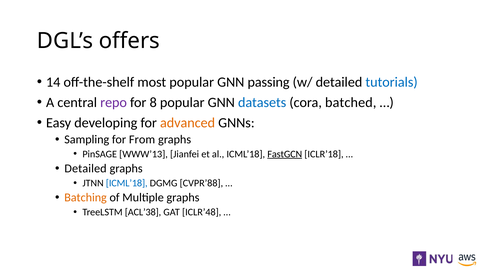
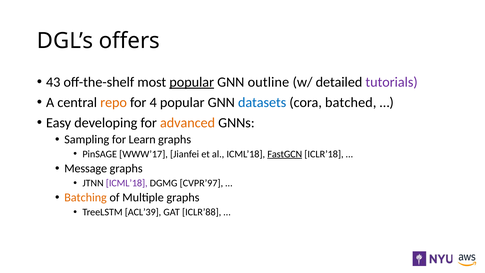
14: 14 -> 43 (53, 82)
popular underline: none -> present (192, 82)
passing: passing -> outline (268, 82)
tutorials colour: blue -> purple (392, 82)
repo colour: purple -> orange (114, 102)
8: 8 -> 4 (153, 102)
From: From -> Learn (142, 139)
WWW’13: WWW’13 -> WWW’17 (144, 154)
Detailed: Detailed -> Message (86, 168)
ICML’18 colour: blue -> purple (127, 183)
CVPR’88: CVPR’88 -> CVPR’97 (201, 183)
ACL’38: ACL’38 -> ACL’39 (143, 212)
ICLR’48: ICLR’48 -> ICLR’88 (202, 212)
